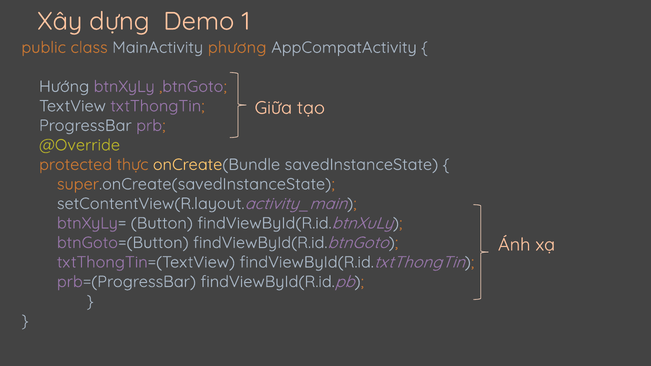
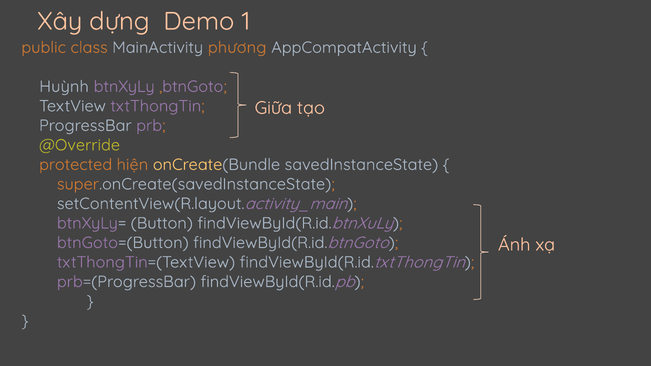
Hướng: Hướng -> Huỳnh (64, 87)
thực: thực -> hiện (132, 165)
